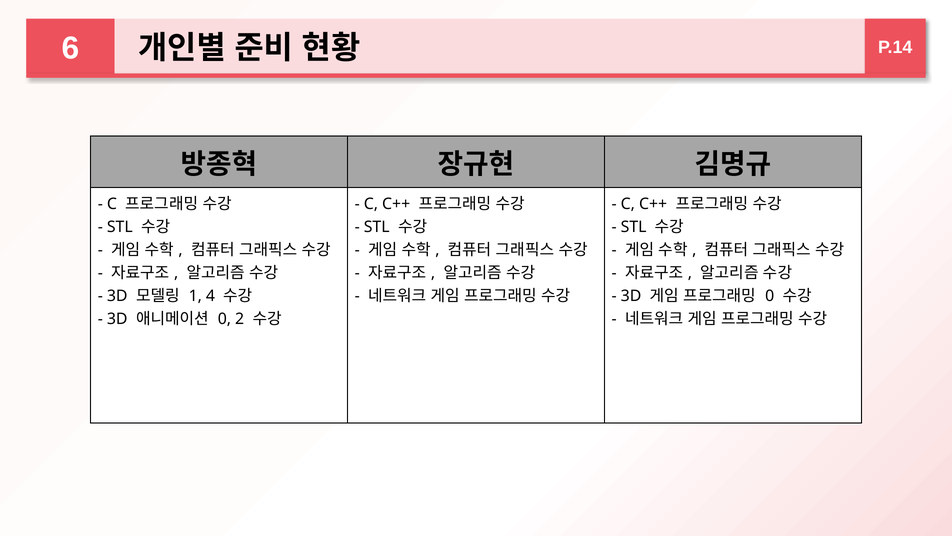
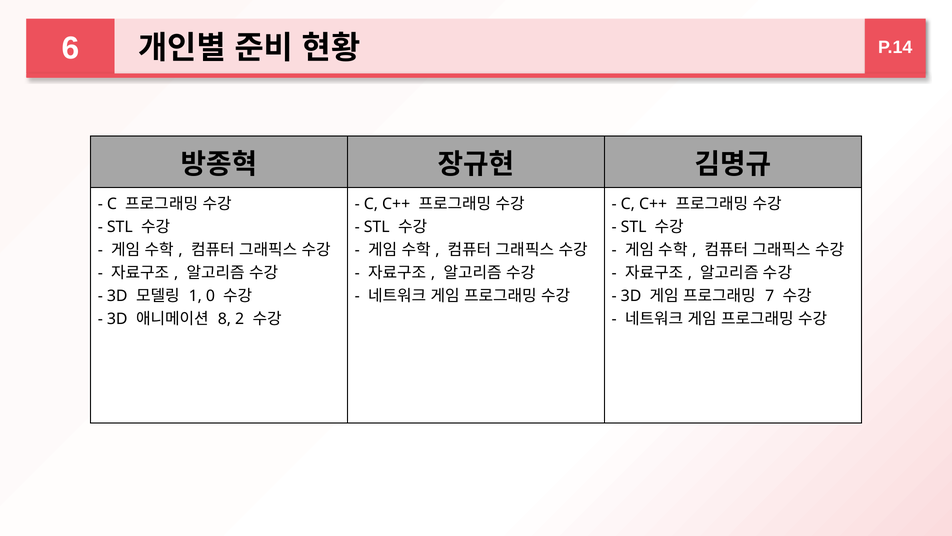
4: 4 -> 0 (211, 296)
0: 0 -> 7 (770, 296)
0: 0 -> 8 (224, 319)
